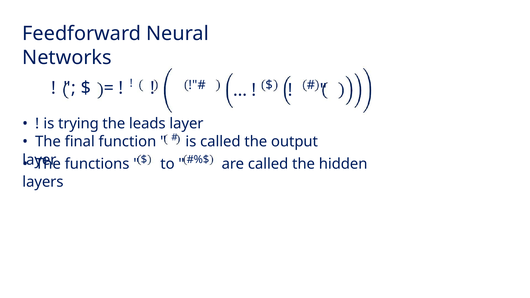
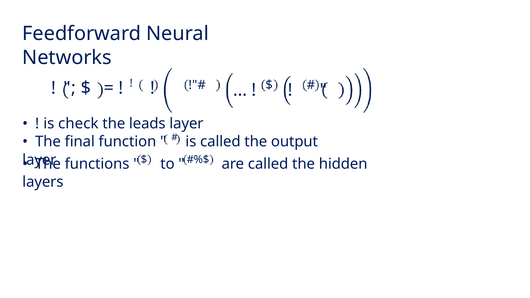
trying: trying -> check (78, 123)
